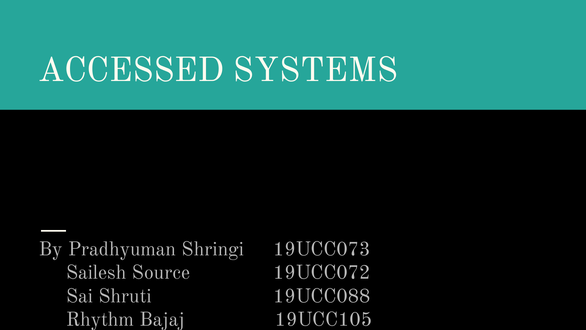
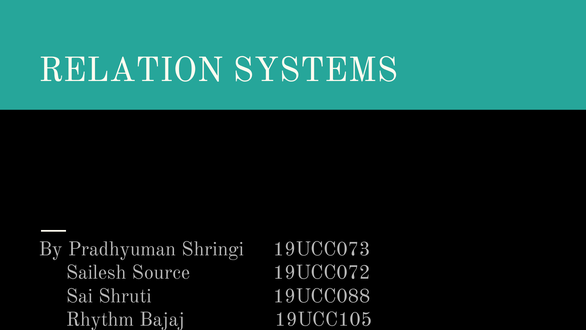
ACCESSED: ACCESSED -> RELATION (131, 70)
